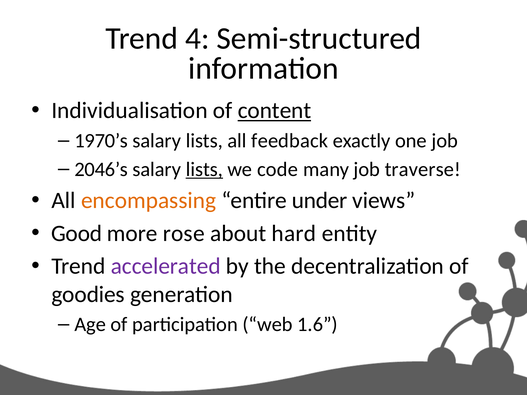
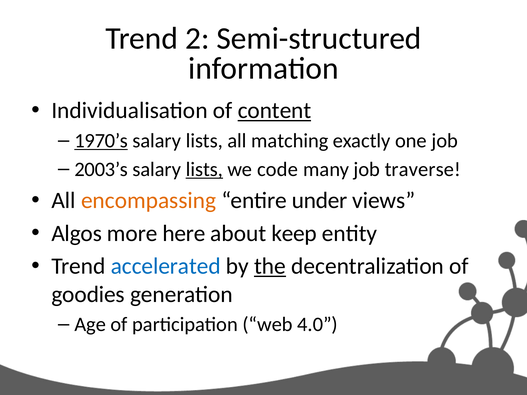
4: 4 -> 2 (197, 38)
1970’s underline: none -> present (101, 141)
feedback: feedback -> matching (290, 141)
2046’s: 2046’s -> 2003’s (101, 169)
Good: Good -> Algos (77, 234)
rose: rose -> here (184, 234)
hard: hard -> keep (294, 234)
accelerated colour: purple -> blue (166, 266)
the underline: none -> present (270, 266)
1.6: 1.6 -> 4.0 (318, 325)
